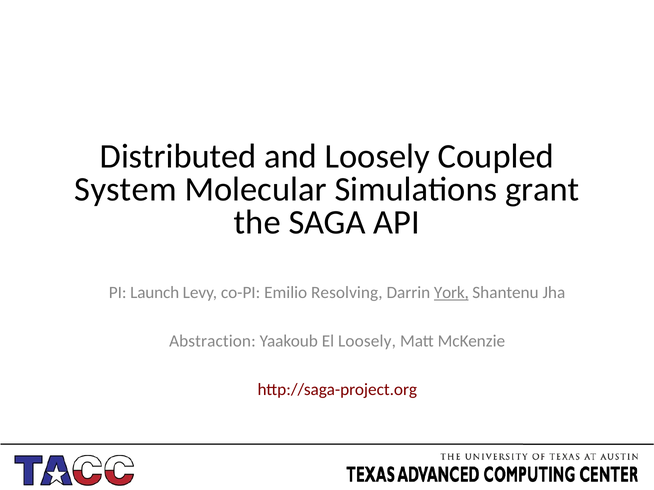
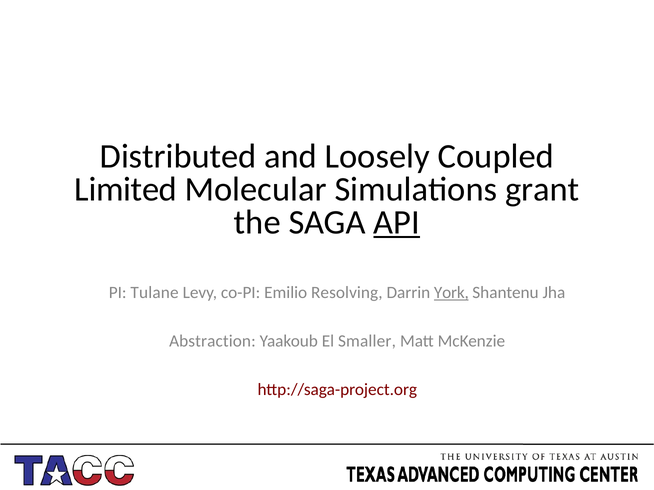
System: System -> Limited (126, 189)
API underline: none -> present (397, 223)
Launch: Launch -> Tulane (155, 293)
El Loosely: Loosely -> Smaller (367, 341)
